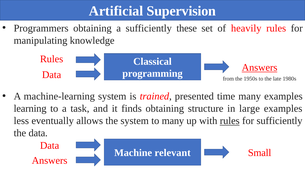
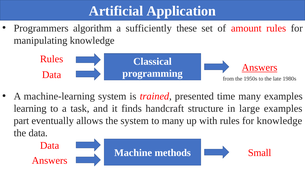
Supervision: Supervision -> Application (181, 11)
Programmers obtaining: obtaining -> algorithm (92, 28)
heavily: heavily -> amount (246, 28)
finds obtaining: obtaining -> handcraft (165, 108)
less: less -> part (21, 121)
rules underline: present -> none (230, 121)
for sufficiently: sufficiently -> knowledge (279, 121)
relevant: relevant -> methods (173, 152)
